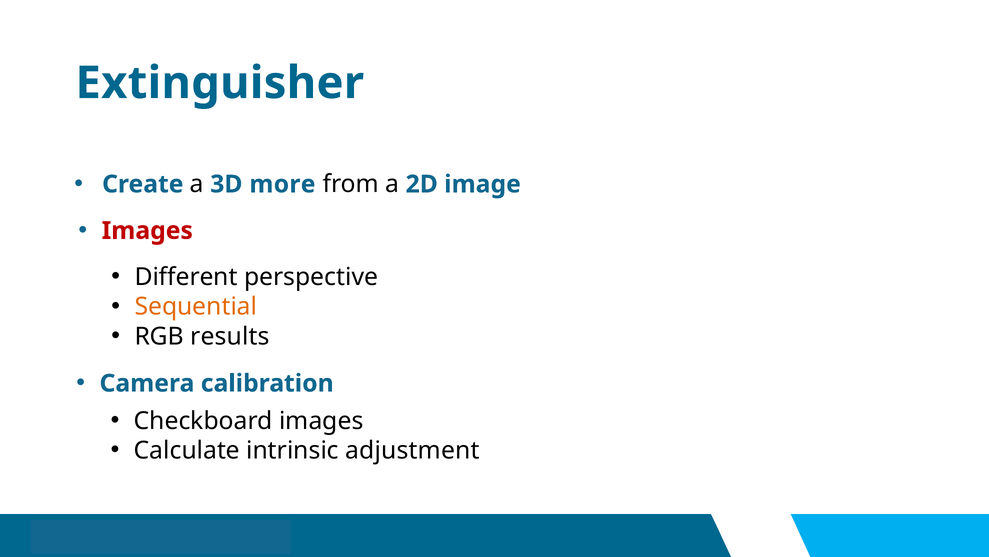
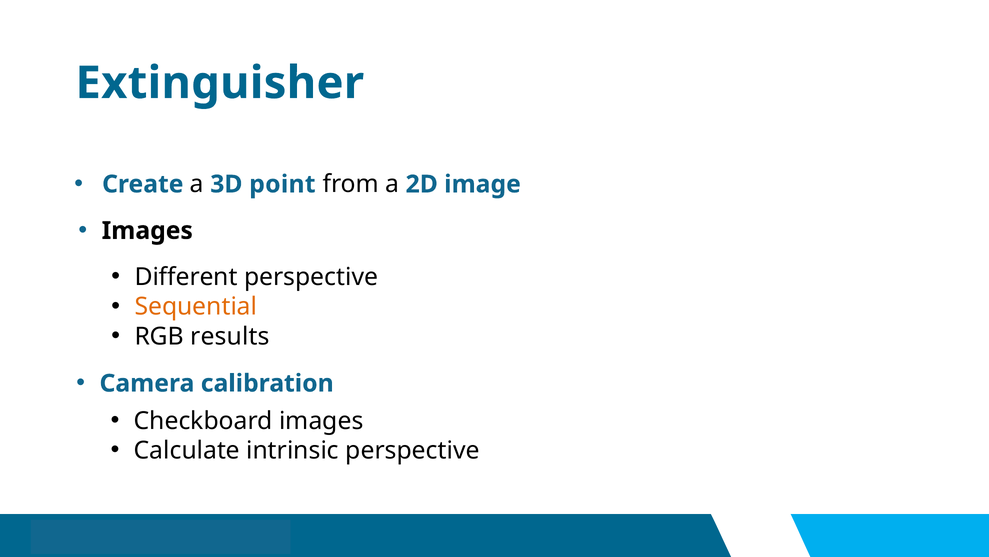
more: more -> point (282, 184)
Images colour: red -> black (147, 230)
intrinsic adjustment: adjustment -> perspective (413, 450)
